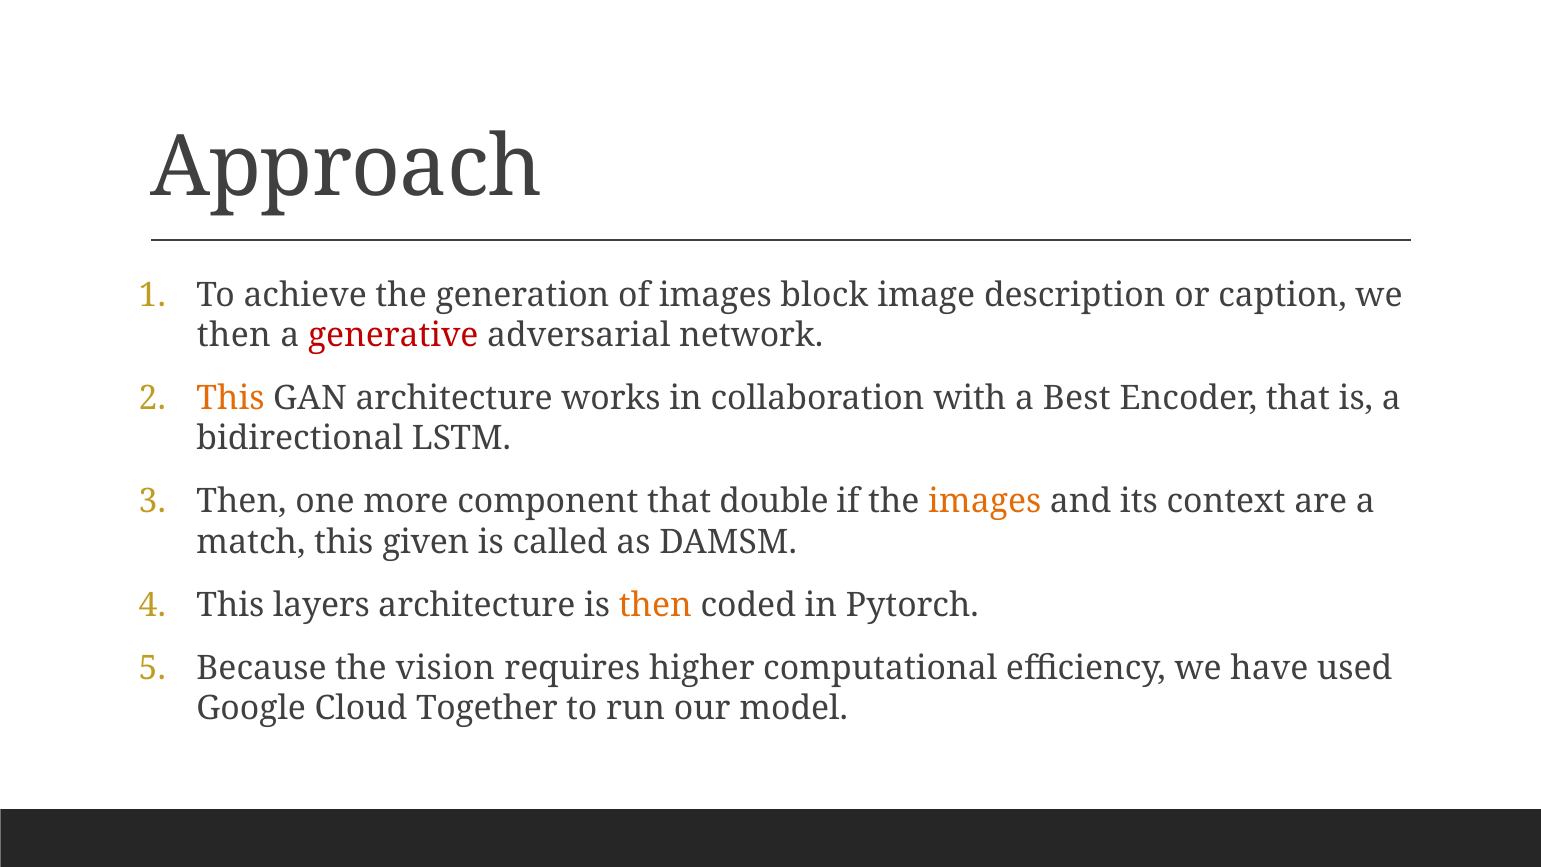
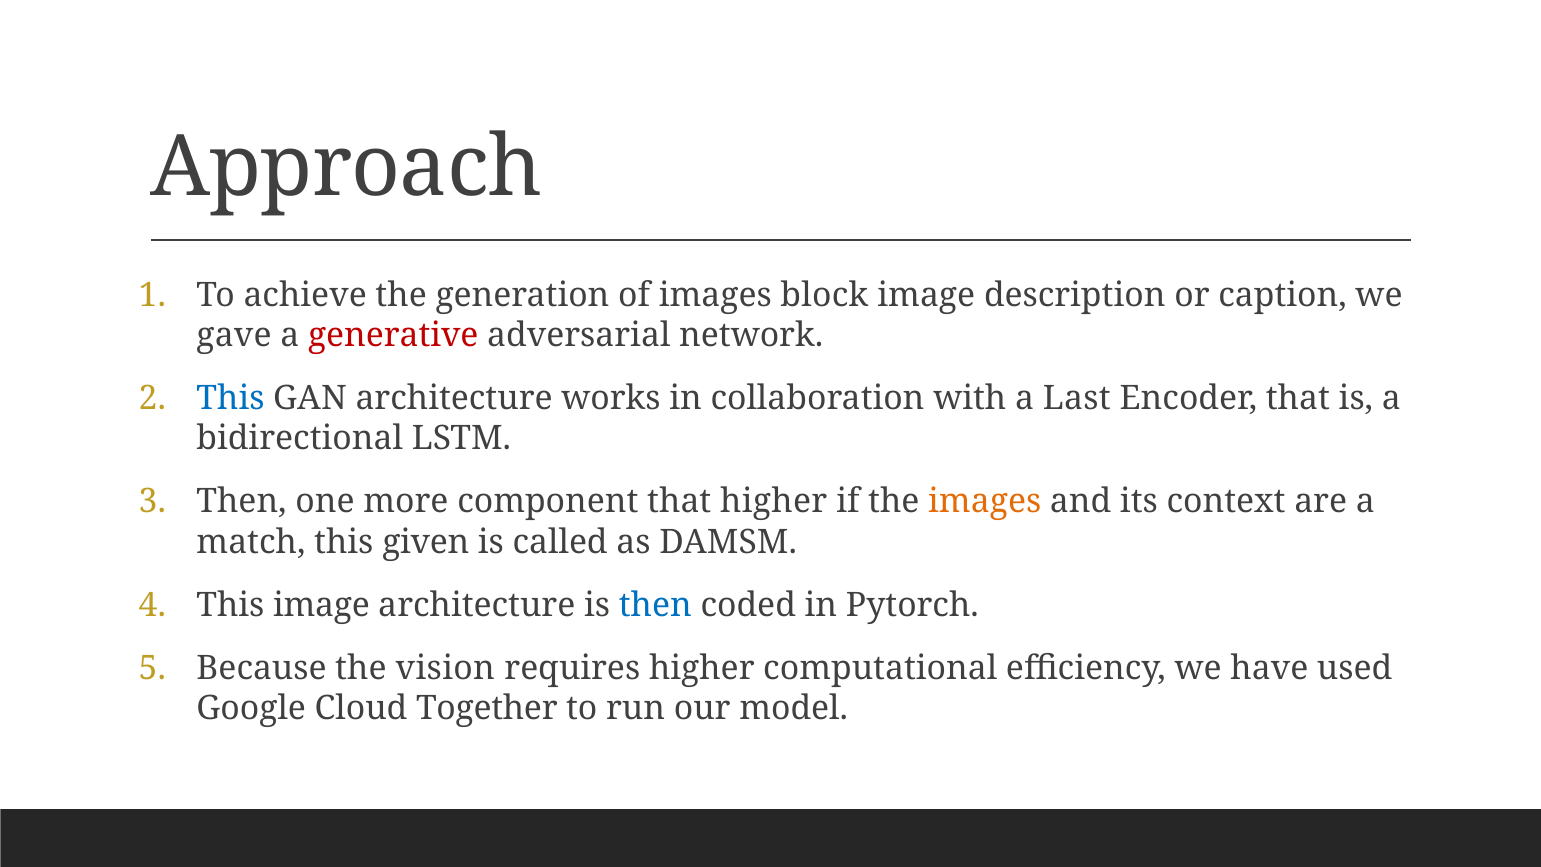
then: then -> gave (234, 335)
This colour: orange -> blue (230, 398)
Best: Best -> Last (1077, 398)
that double: double -> higher (774, 502)
This layers: layers -> image (321, 605)
then colour: orange -> blue (655, 605)
